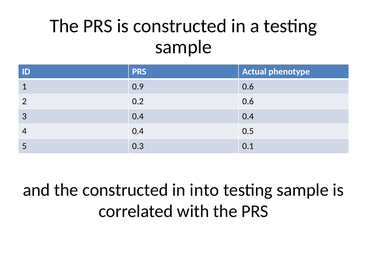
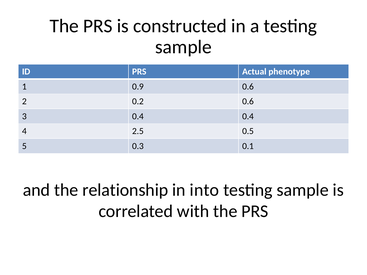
4 0.4: 0.4 -> 2.5 (138, 131)
the constructed: constructed -> relationship (125, 190)
